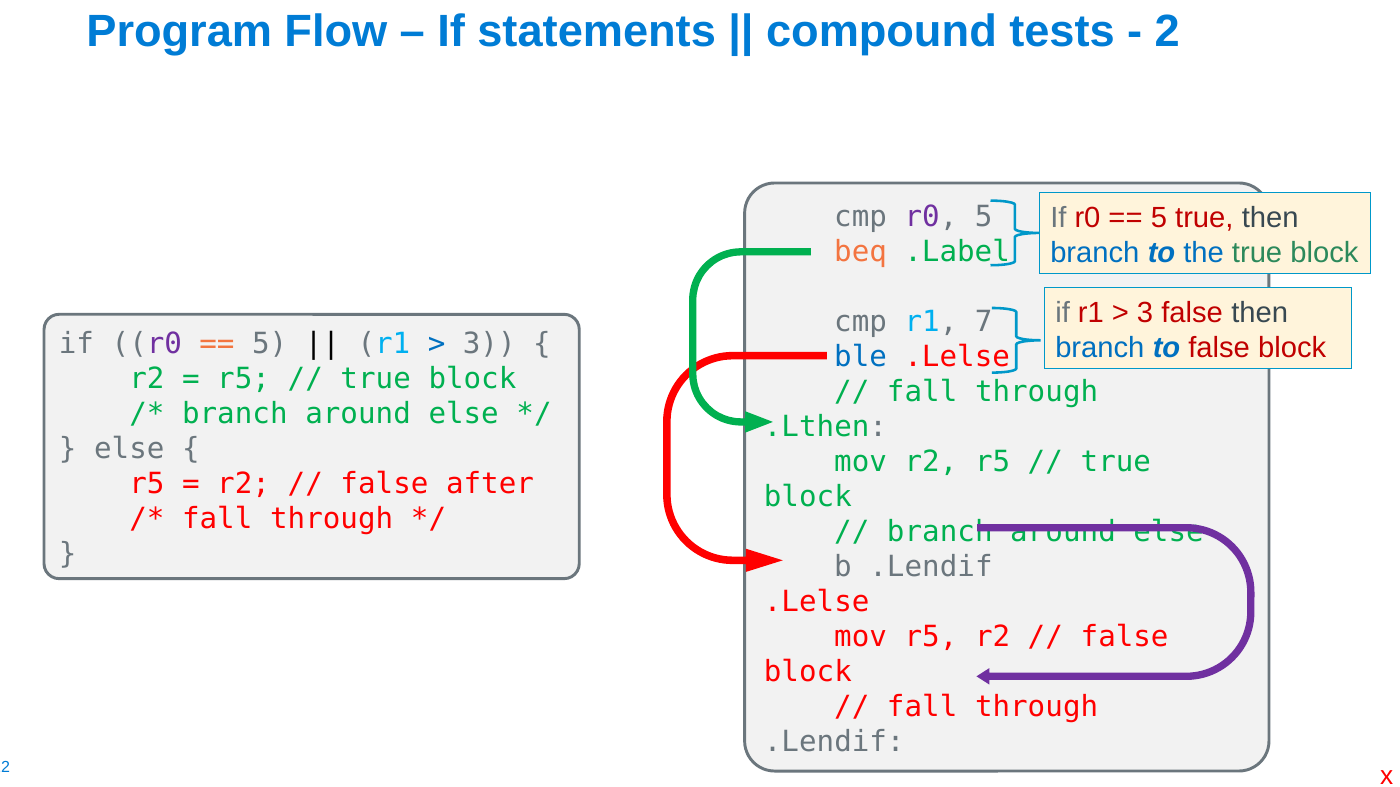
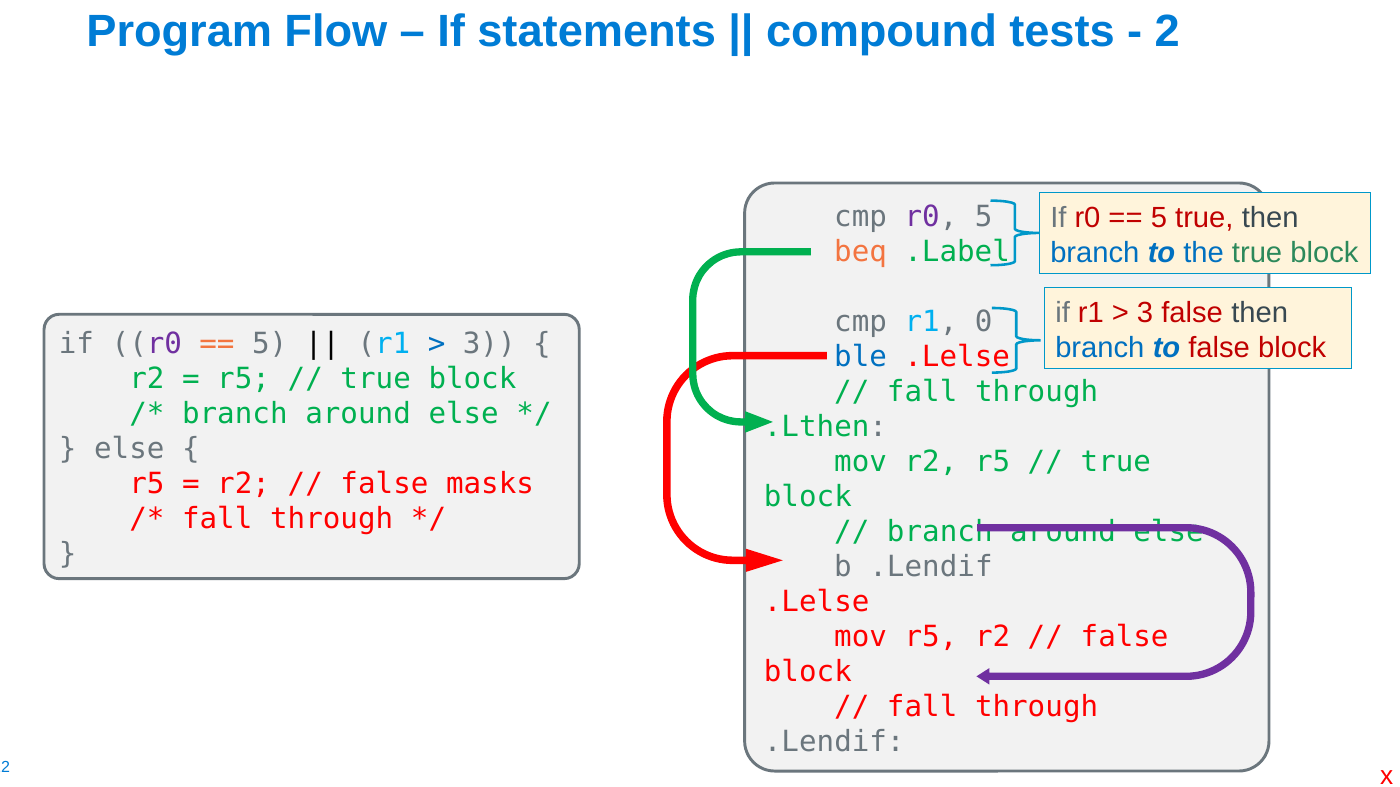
7: 7 -> 0 (984, 322)
after: after -> masks (490, 484)
